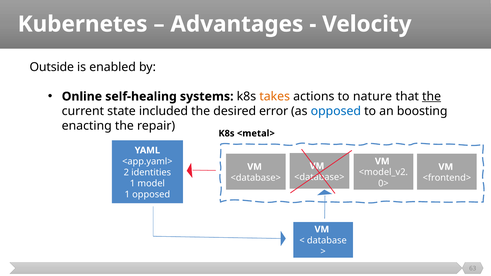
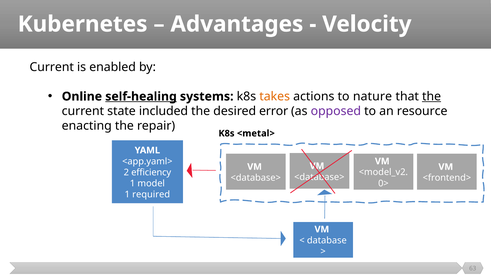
Outside: Outside -> Current (52, 67)
self-healing underline: none -> present (141, 97)
opposed colour: blue -> purple (336, 111)
boosting: boosting -> resource (422, 111)
identities: identities -> efficiency (151, 173)
1 opposed: opposed -> required (151, 195)
